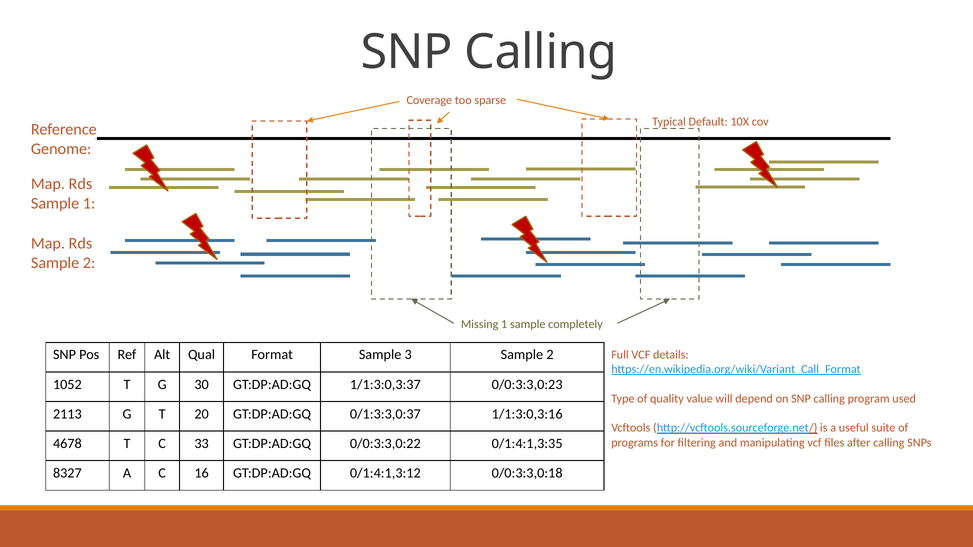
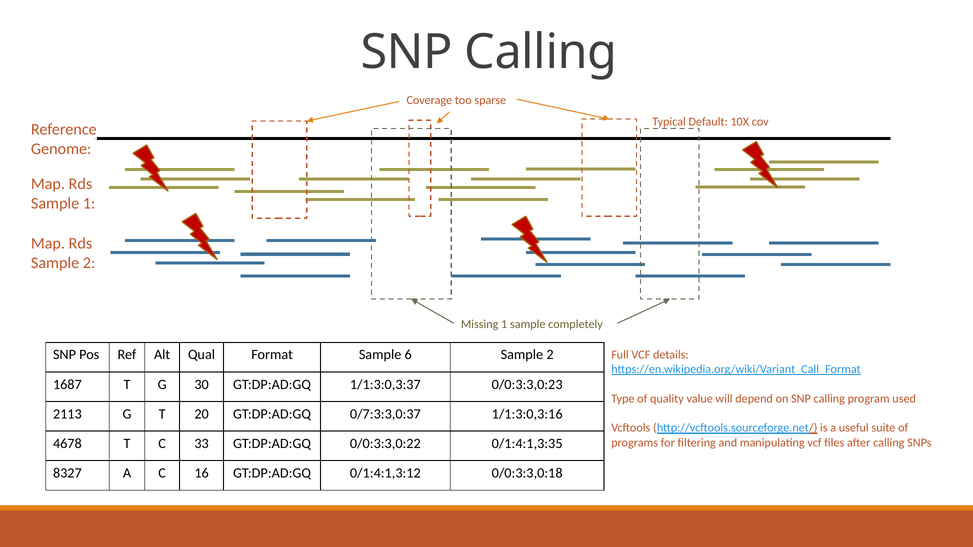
3: 3 -> 6 (408, 355)
1052: 1052 -> 1687 (67, 385)
0/1:3:3,0:37: 0/1:3:3,0:37 -> 0/7:3:3,0:37 (385, 414)
